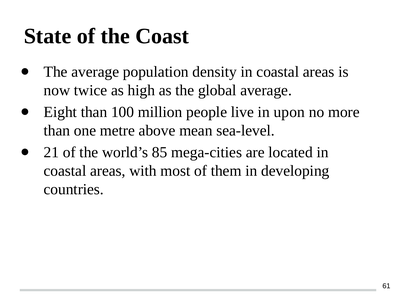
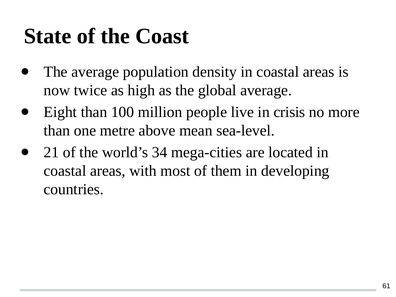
upon: upon -> crisis (289, 112)
85: 85 -> 34 (160, 152)
